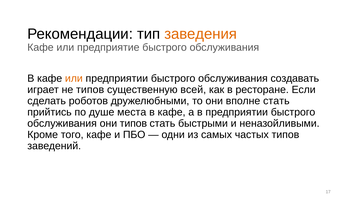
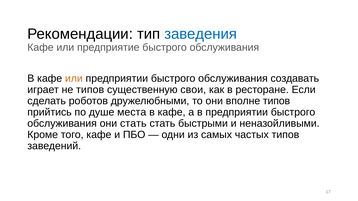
заведения colour: orange -> blue (201, 34)
всей: всей -> свои (193, 90)
вполне стать: стать -> типов (276, 101)
они типов: типов -> стать (133, 124)
